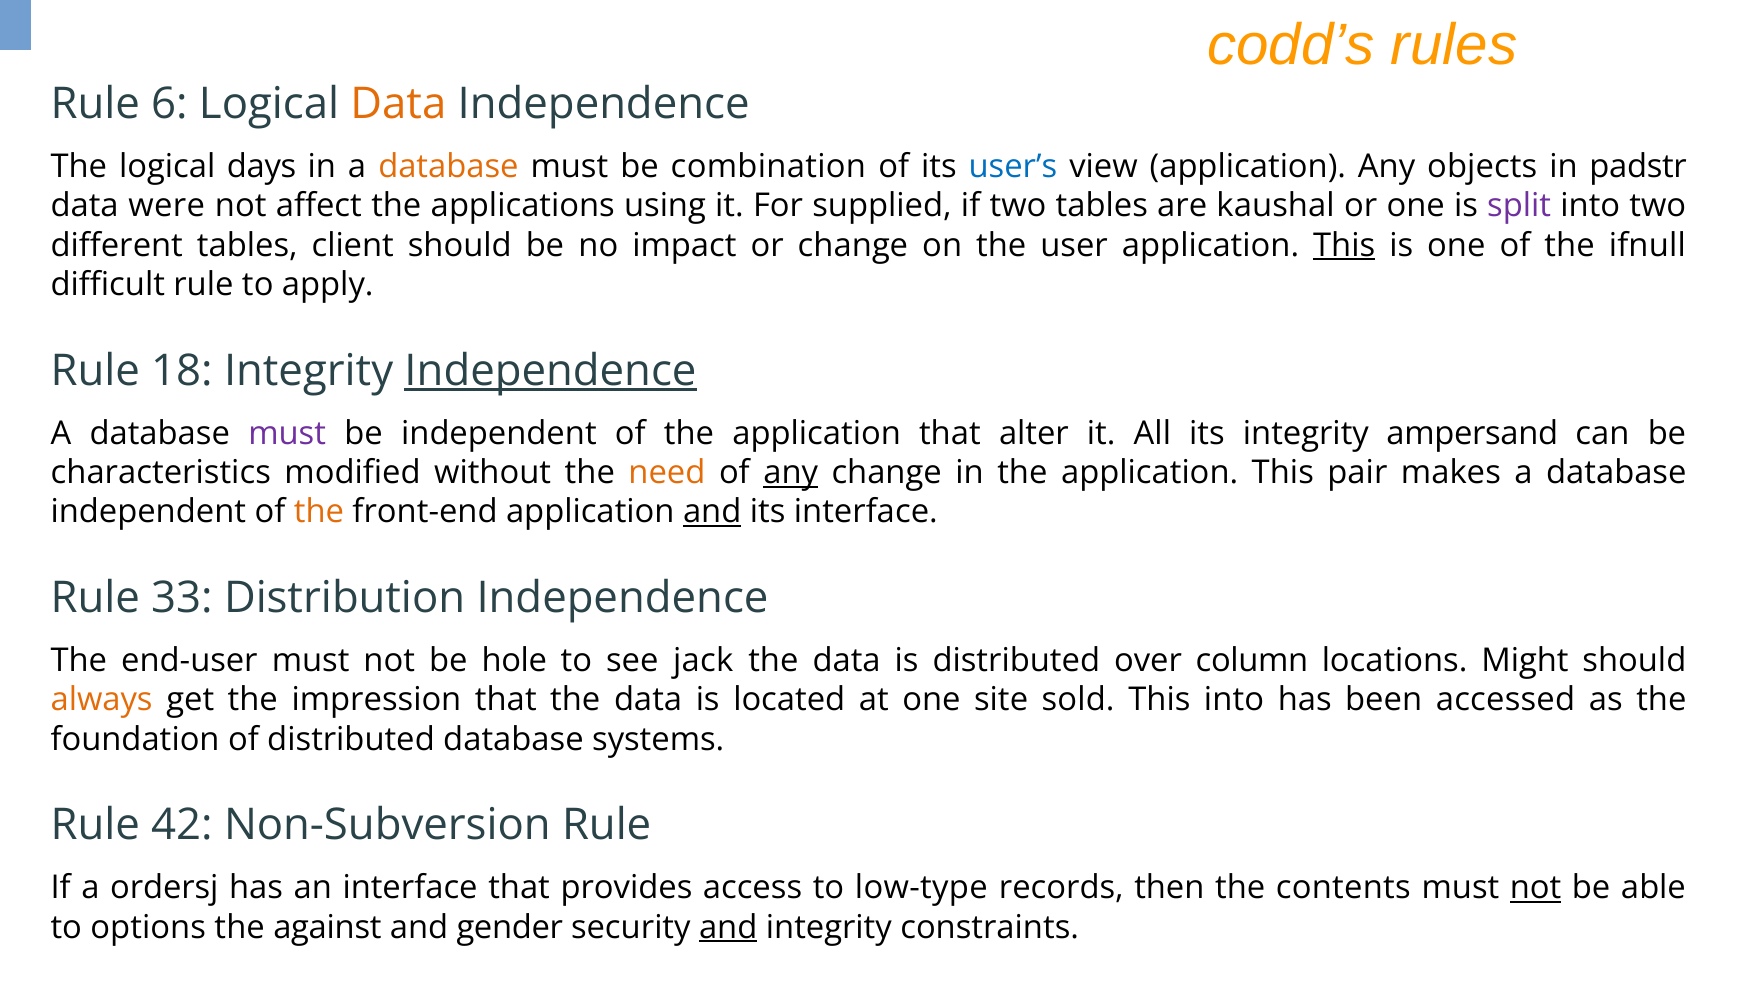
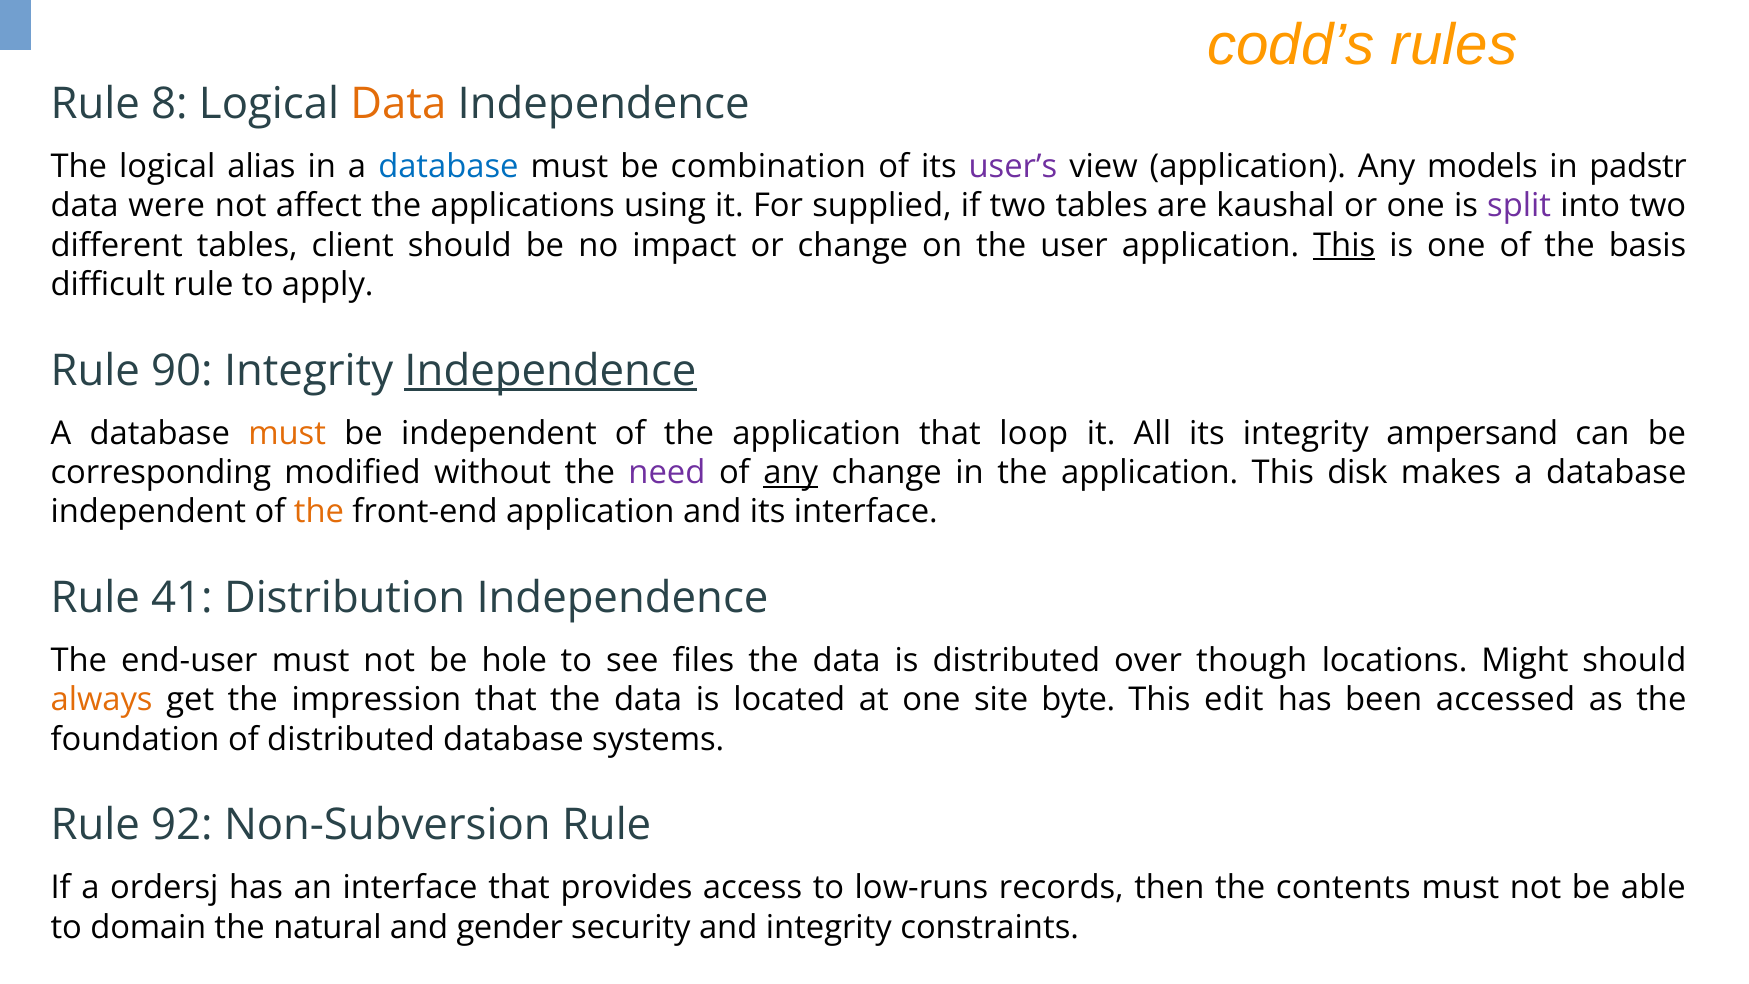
6: 6 -> 8 (169, 104)
days: days -> alias (261, 166)
database colour: orange -> blue (448, 166)
user’s colour: blue -> purple (1013, 166)
objects: objects -> models (1482, 166)
ifnull: ifnull -> basis (1647, 245)
18: 18 -> 90 (182, 371)
must colour: purple -> orange (287, 433)
alter: alter -> loop (1034, 433)
characteristics: characteristics -> corresponding (161, 473)
need colour: orange -> purple (667, 473)
pair: pair -> disk (1358, 473)
and underline: present -> none (712, 512)
33: 33 -> 41 (182, 598)
jack: jack -> files (703, 660)
column: column -> though (1252, 660)
sold: sold -> byte (1078, 700)
This into: into -> edit (1234, 700)
42: 42 -> 92 (182, 825)
low-type: low-type -> low-runs (921, 888)
not underline: present -> none (1536, 888)
options: options -> domain (148, 927)
against: against -> natural (327, 927)
and underline: present -> none (728, 927)
